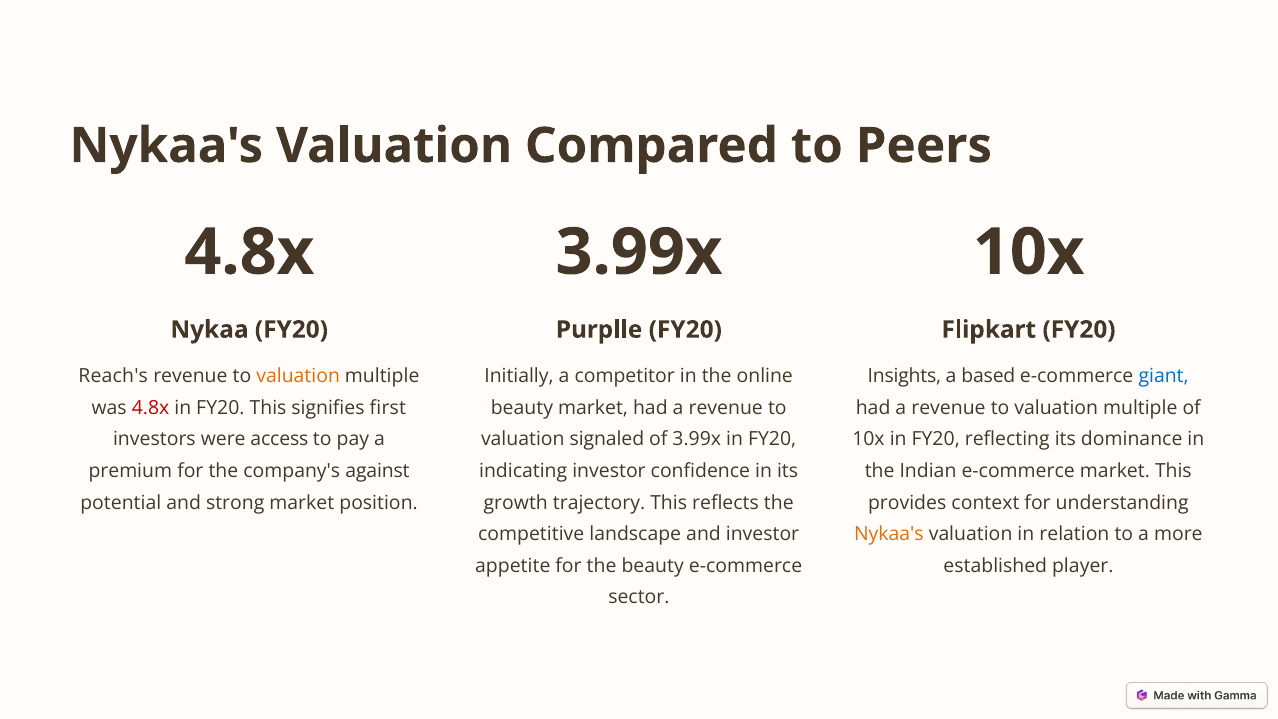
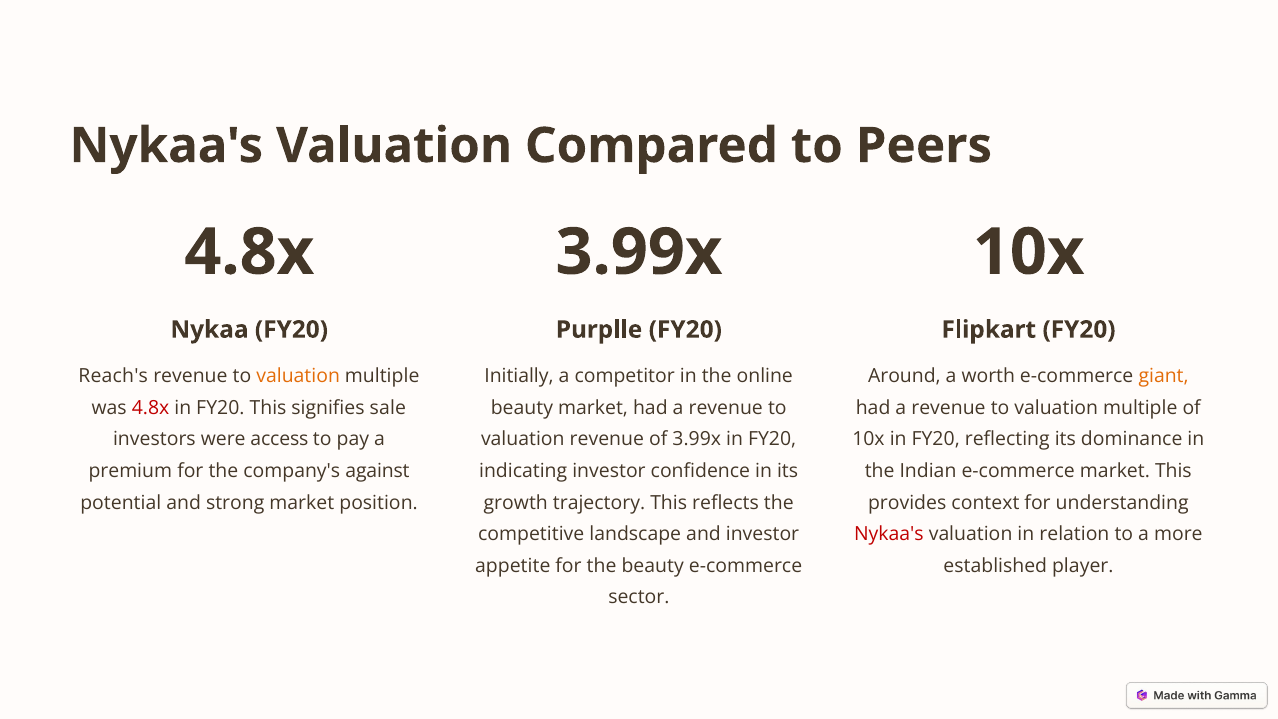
Insights: Insights -> Around (904, 376)
based: based -> worth (988, 376)
giant colour: blue -> orange (1164, 376)
first: first -> sale (388, 408)
valuation signaled: signaled -> revenue (607, 439)
Nykaa's colour: orange -> red (889, 534)
